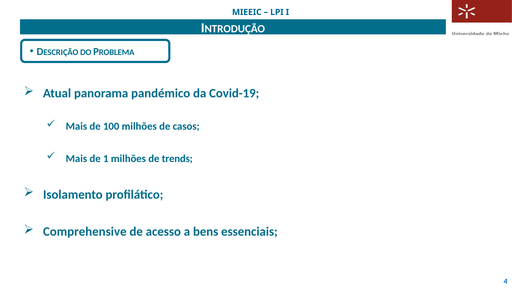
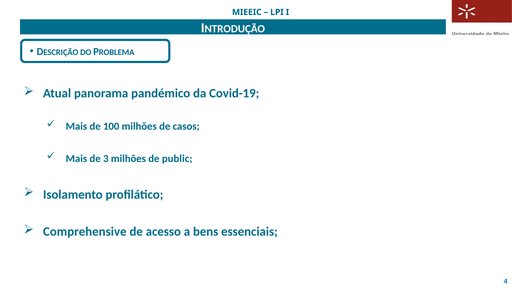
1: 1 -> 3 (106, 158)
trends: trends -> public (177, 158)
